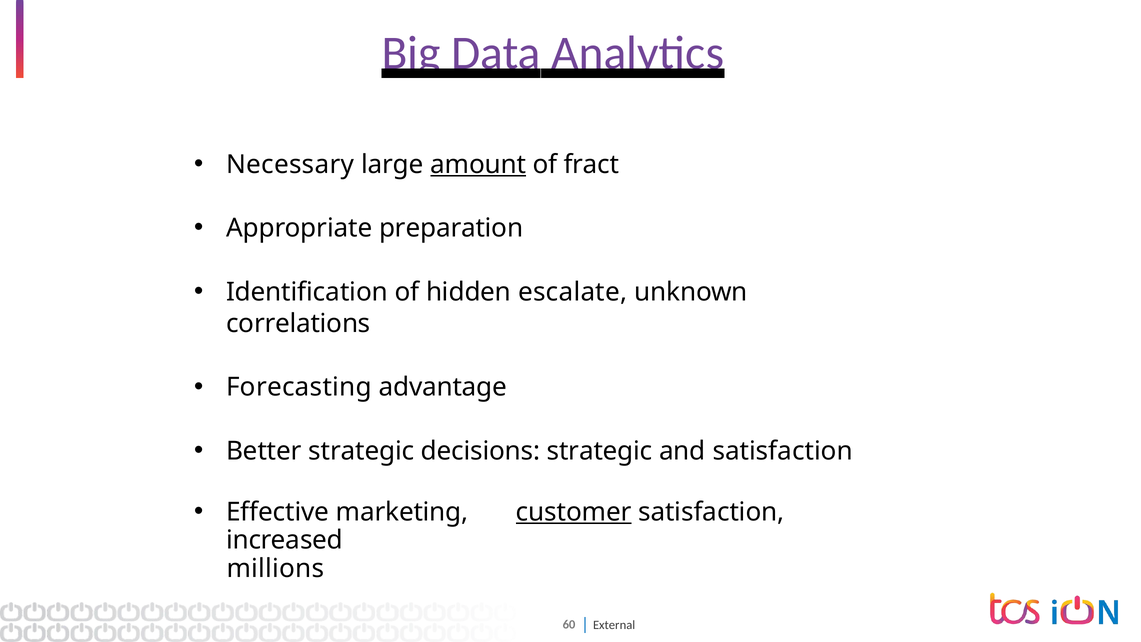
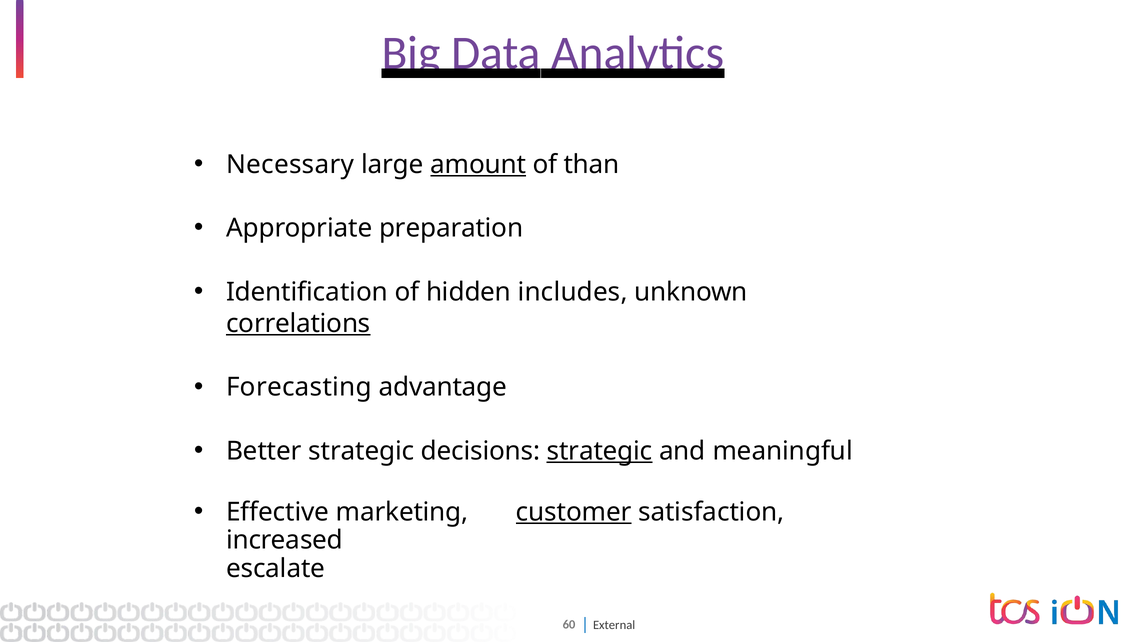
fract: fract -> than (591, 164)
escalate: escalate -> includes (573, 292)
correlations underline: none -> present (298, 323)
strategic underline: none -> present (600, 451)
and satisfaction: satisfaction -> meaningful (783, 451)
millions: millions -> escalate (276, 568)
